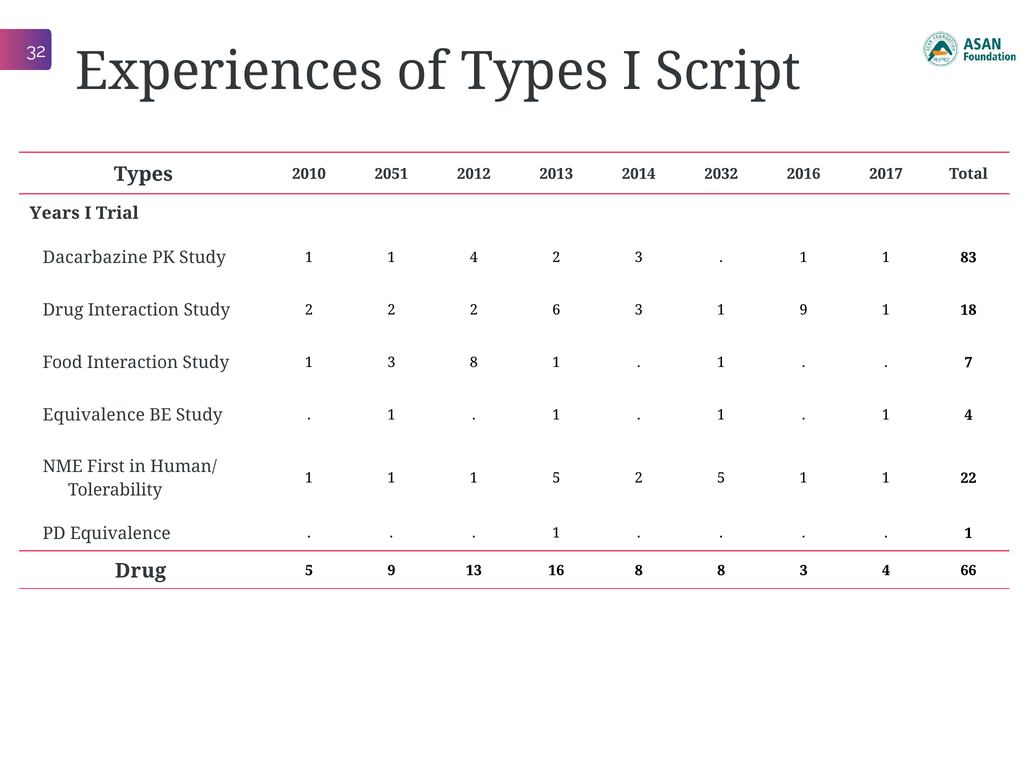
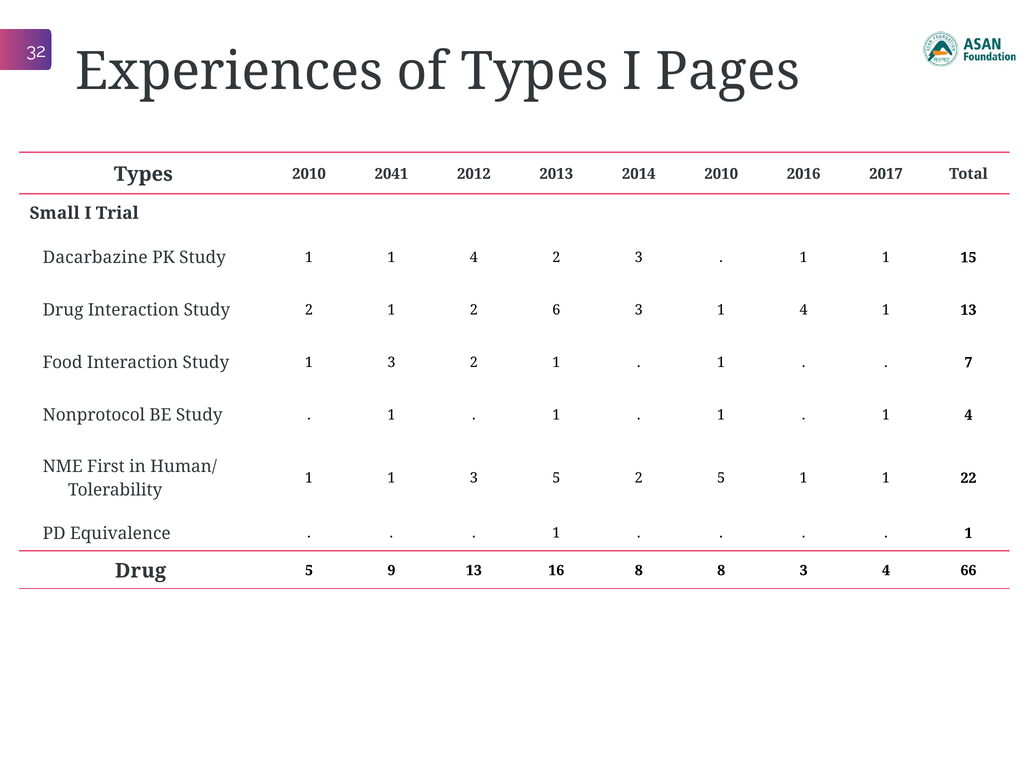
Script: Script -> Pages (728, 72)
2051: 2051 -> 2041 (391, 174)
2014 2032: 2032 -> 2010 (721, 174)
Years: Years -> Small (55, 213)
83: 83 -> 15 (968, 258)
Study 2 2: 2 -> 1 (391, 310)
3 1 9: 9 -> 4 (804, 310)
1 18: 18 -> 13 (968, 310)
3 8: 8 -> 2 (474, 363)
Equivalence: Equivalence -> Nonprotocol (94, 416)
1 1 1: 1 -> 3 (474, 478)
